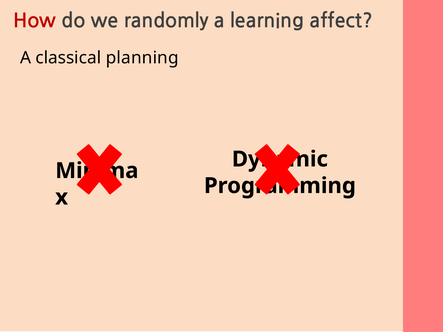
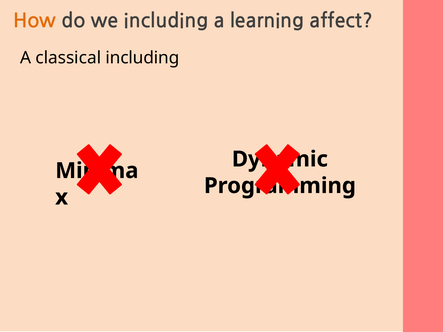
How colour: red -> orange (35, 21)
we randomly: randomly -> including (166, 21)
classical planning: planning -> including (142, 58)
